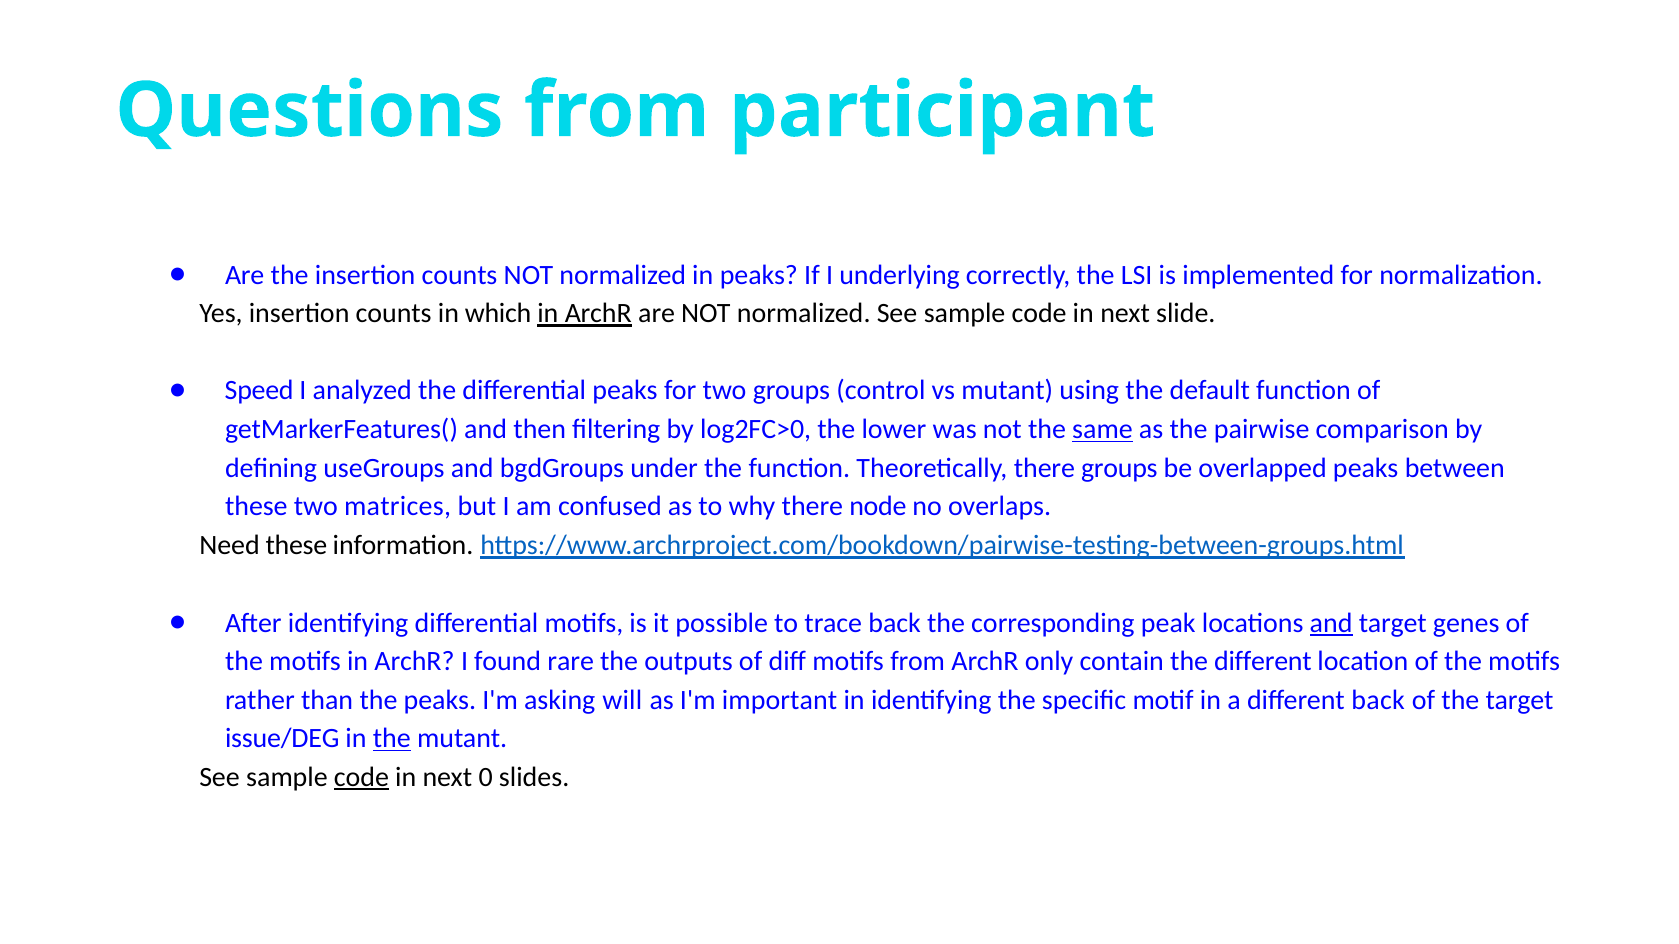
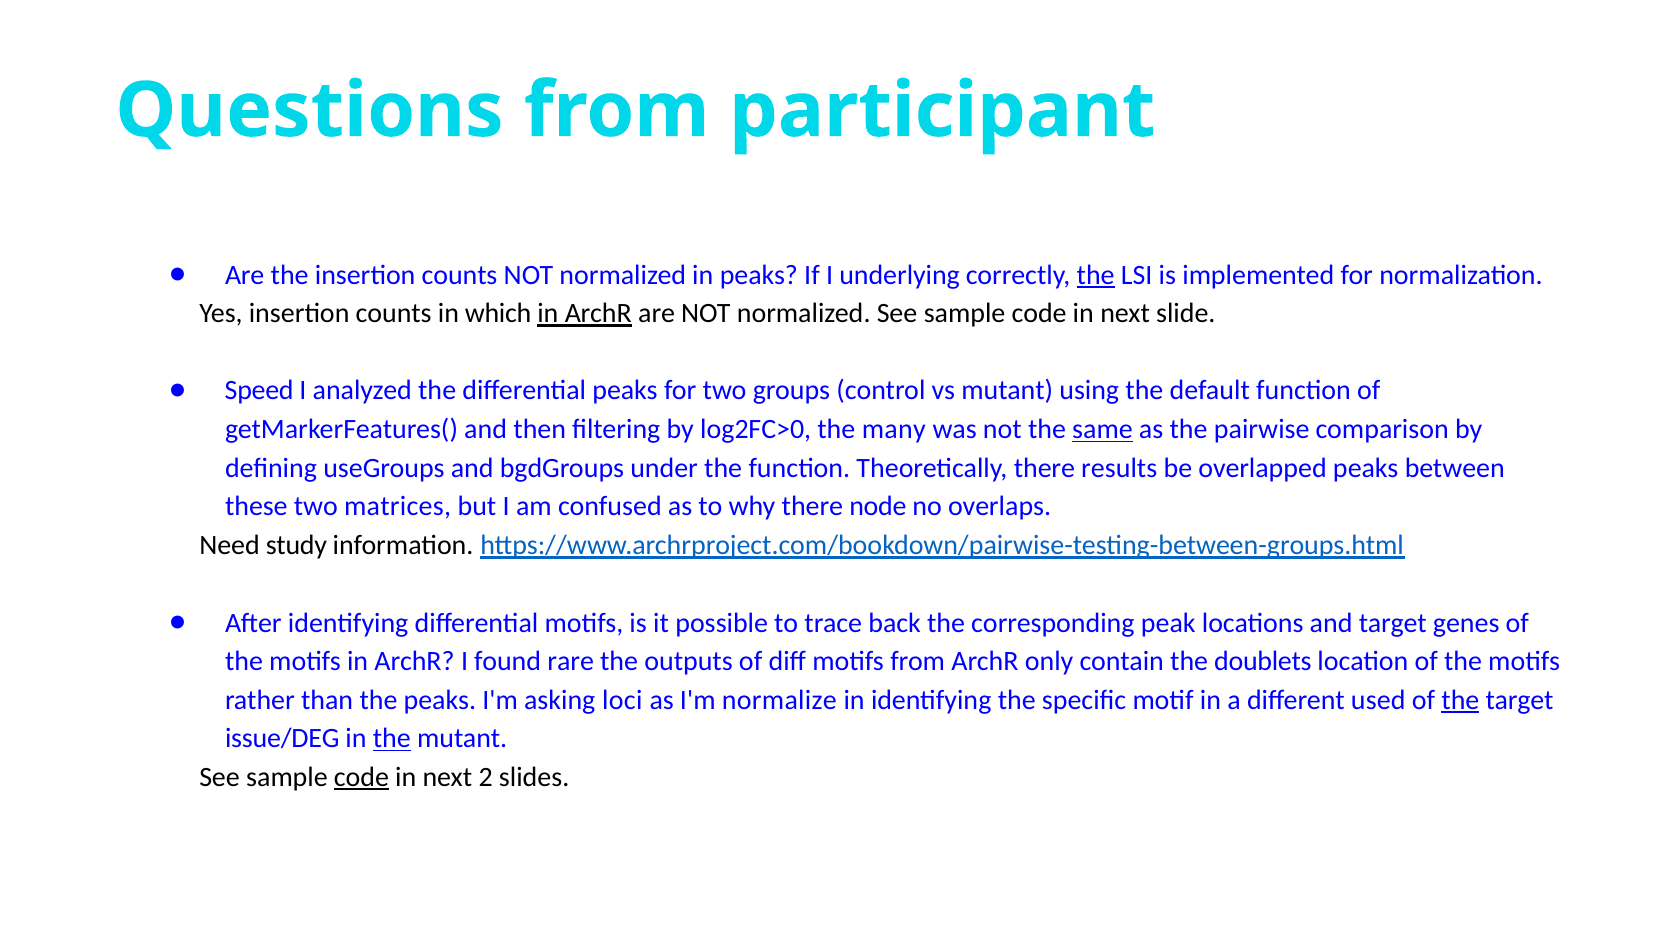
the underline: none -> present (1096, 275)
lower: lower -> many (894, 430)
there groups: groups -> results (1119, 468)
Need these: these -> study (296, 545)
and underline: present -> none (1331, 623)
the different: different -> doublets (1263, 662)
will: will -> loci (622, 700)
important: important -> normalize (779, 700)
different back: back -> used (1378, 700)
the underline: none -> present (1460, 700)
0: 0 -> 2 (486, 778)
